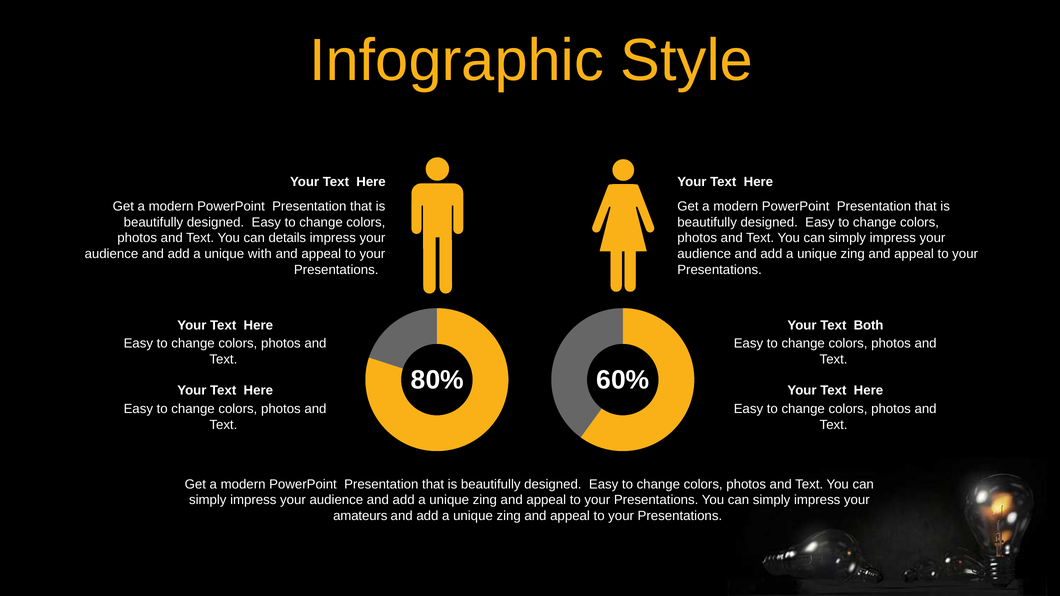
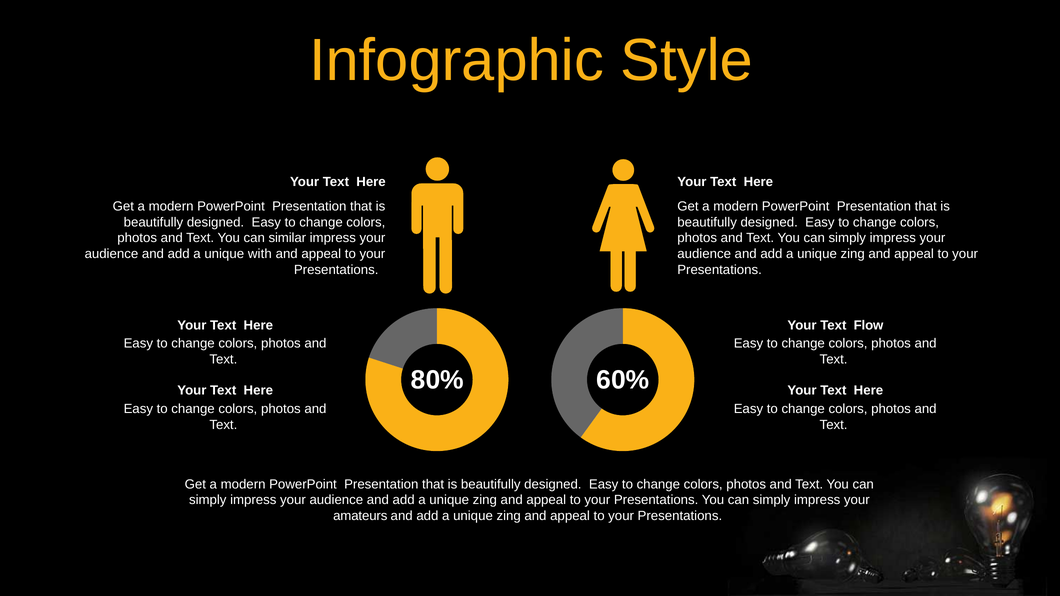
details: details -> similar (287, 238)
Both: Both -> Flow (869, 325)
